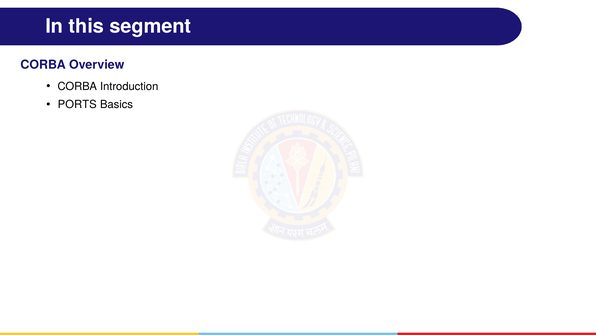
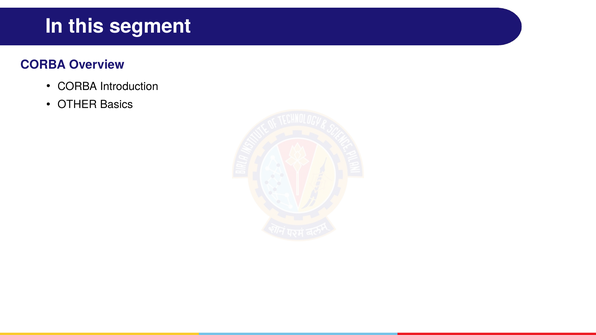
PORTS: PORTS -> OTHER (77, 105)
